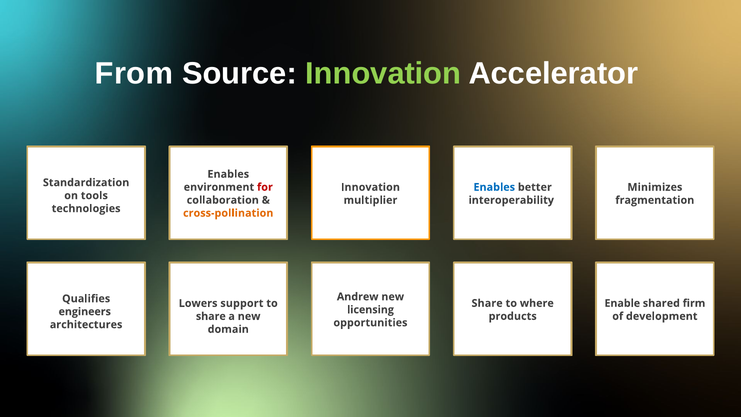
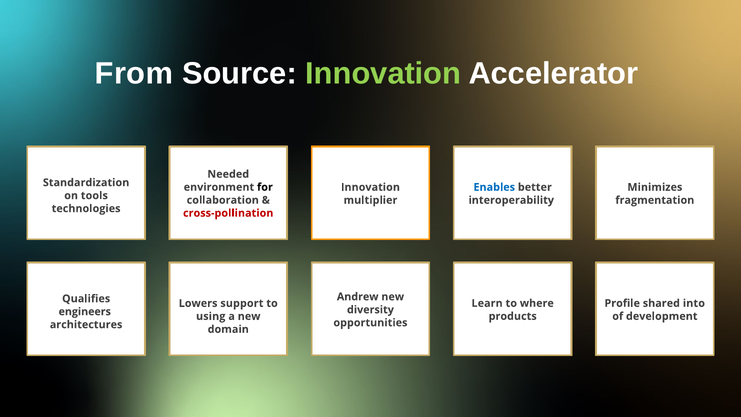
Enables: Enables -> Needed (228, 174)
for colour: red -> black (265, 187)
cross-pollination colour: orange -> red (228, 213)
Share: Share -> Learn (487, 303)
Enable: Enable -> Profile (622, 303)
firm: firm -> into (694, 303)
licensing: licensing -> diversity (370, 310)
share: share -> using (211, 316)
